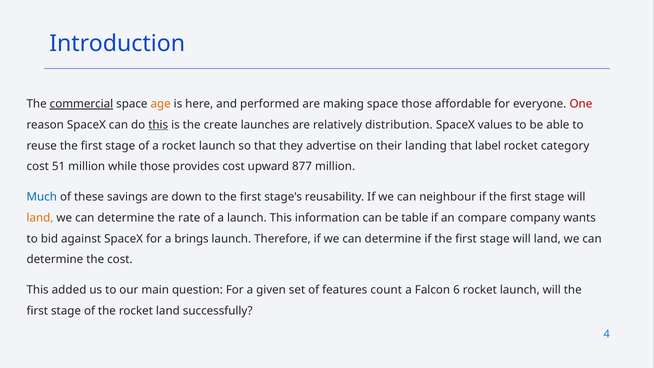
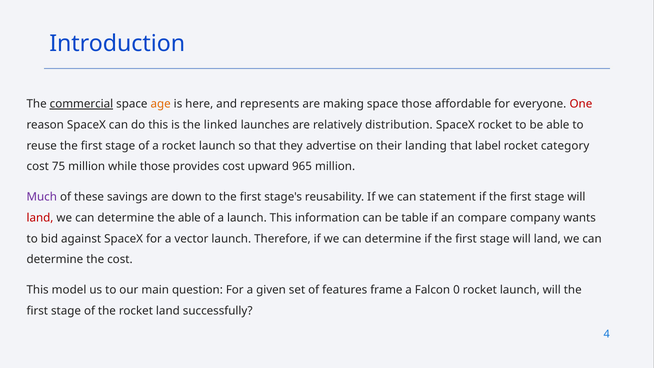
performed: performed -> represents (270, 104)
this underline: present -> none (158, 125)
create: create -> linked (221, 125)
SpaceX values: values -> rocket (495, 125)
51: 51 -> 75 (59, 167)
877: 877 -> 965 (302, 167)
Much colour: blue -> purple (42, 197)
neighbour: neighbour -> statement (448, 197)
land colour: orange -> red (40, 218)
the rate: rate -> able (189, 218)
brings: brings -> vector (191, 239)
added: added -> model (69, 290)
count: count -> frame (386, 290)
6: 6 -> 0 (457, 290)
